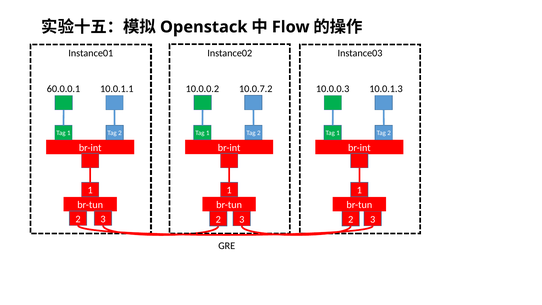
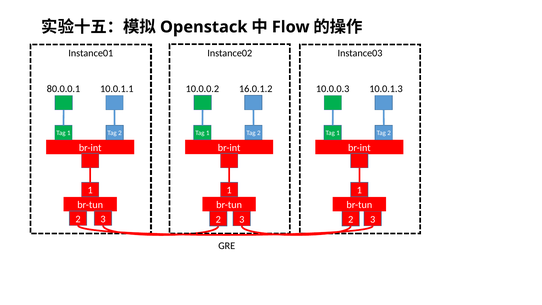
10.0.7.2: 10.0.7.2 -> 16.0.1.2 (256, 89)
60.0.0.1: 60.0.0.1 -> 80.0.0.1 (63, 89)
